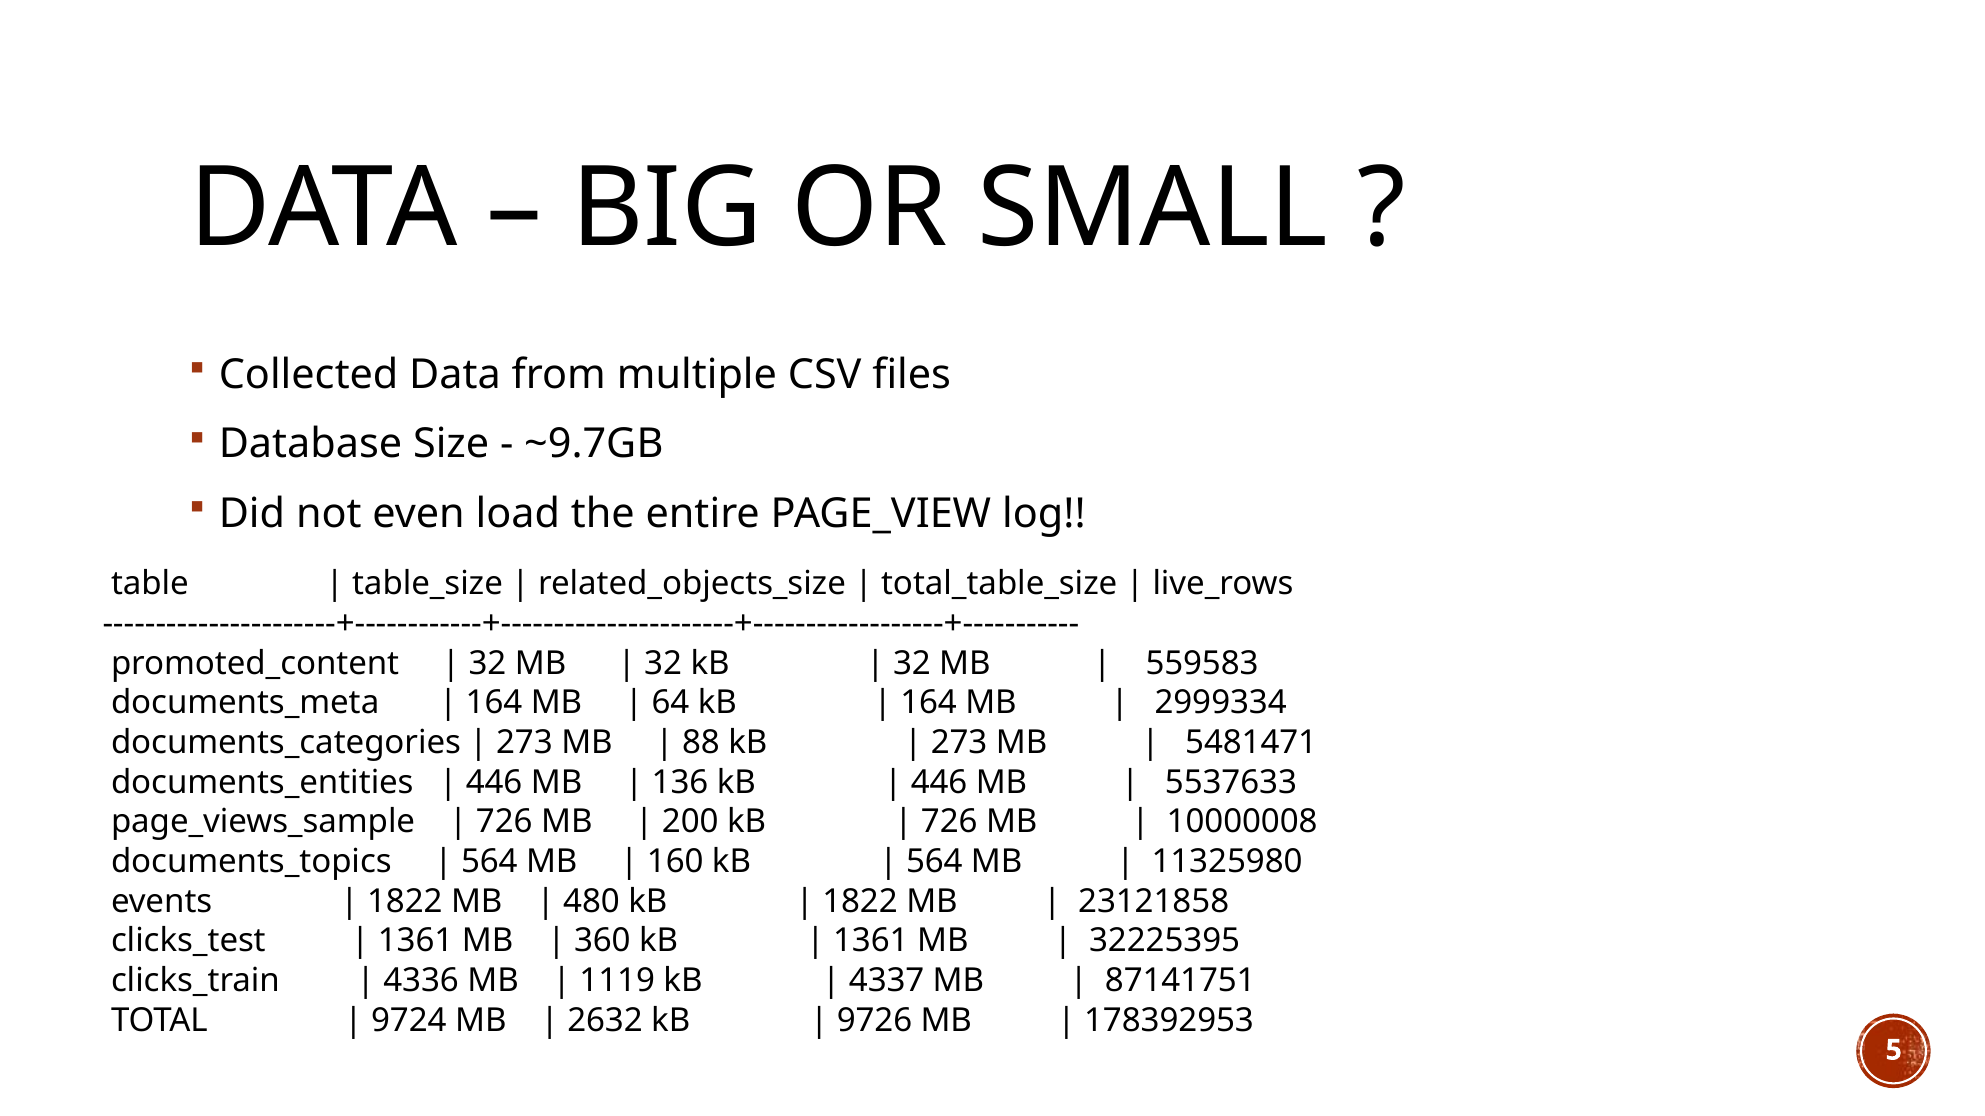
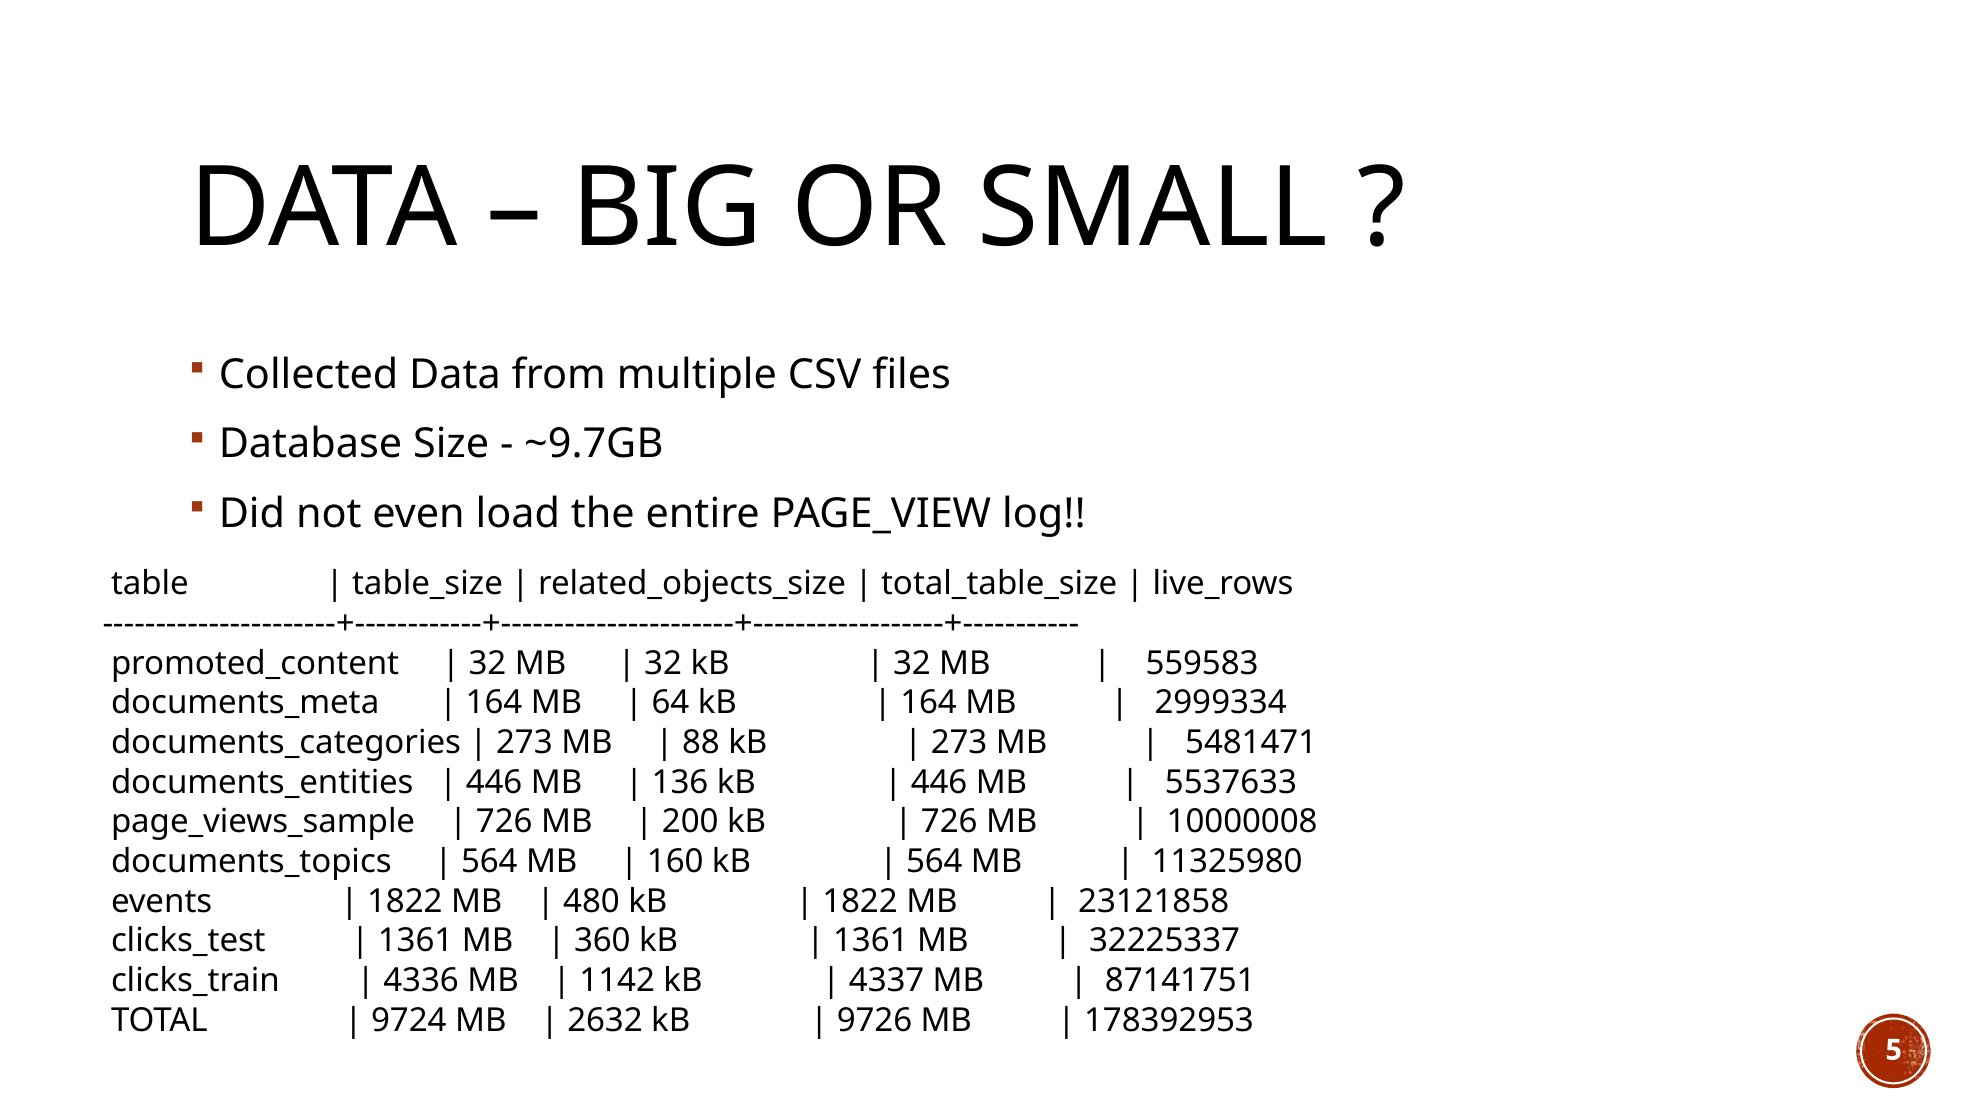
32225395: 32225395 -> 32225337 (1165, 941)
1119: 1119 -> 1142 (617, 981)
